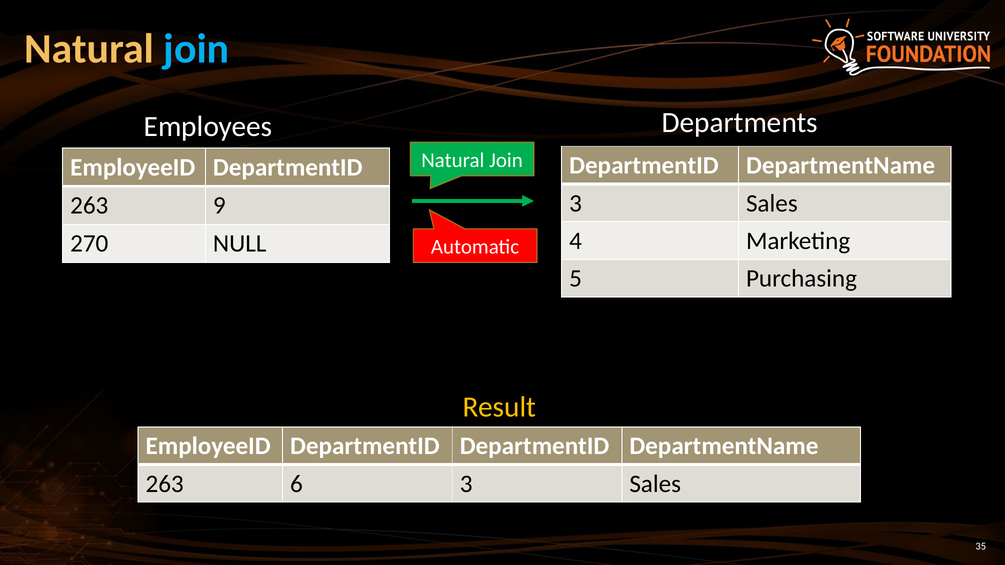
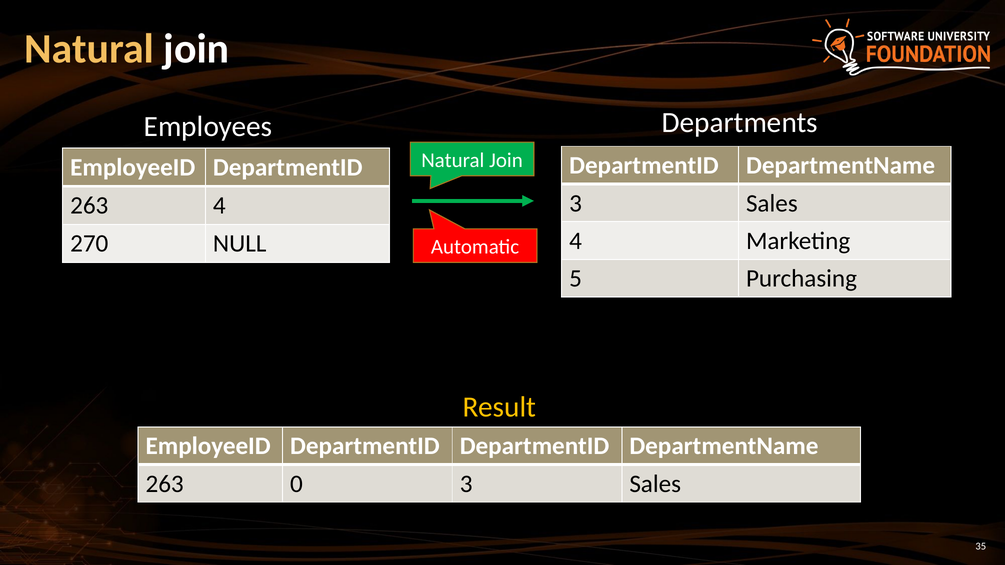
join colour: light blue -> white (196, 49)
263 9: 9 -> 4 (219, 206)
6: 6 -> 0 (296, 484)
